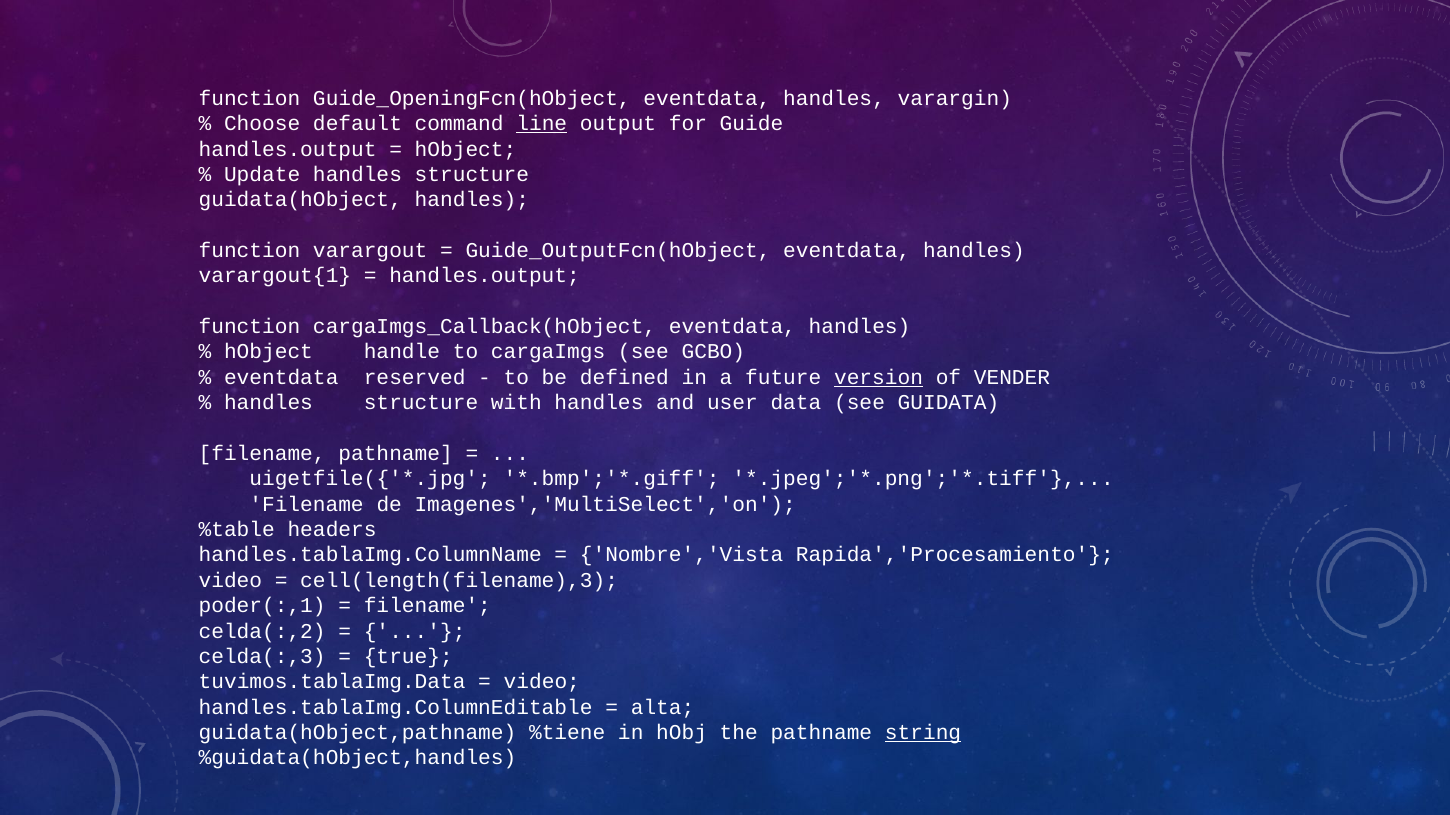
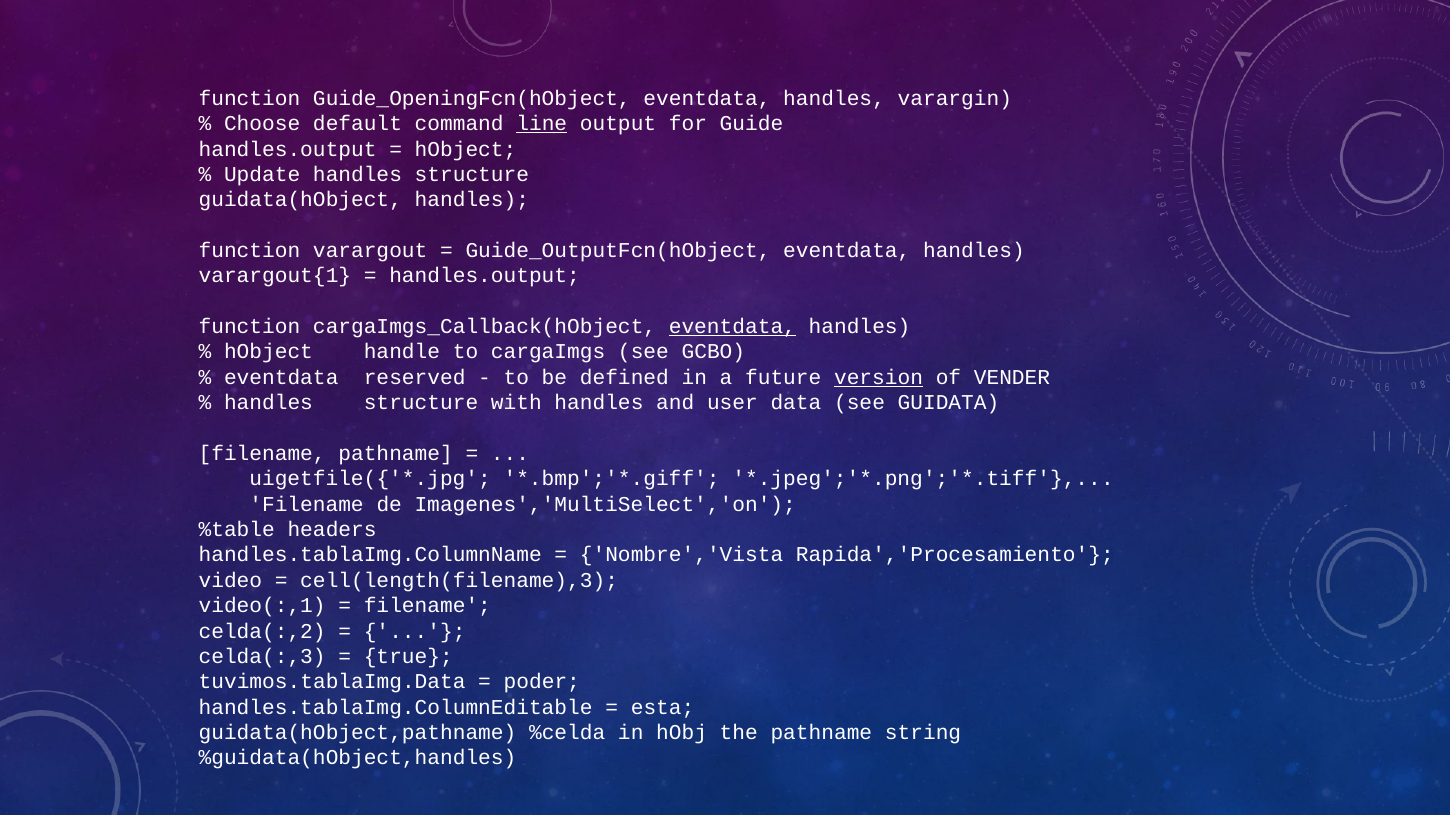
eventdata underline: none -> present (732, 327)
poder(:,1: poder(:,1 -> video(:,1 (262, 606)
video: video -> poder (542, 682)
alta: alta -> esta (663, 708)
%tiene: %tiene -> %celda (567, 733)
string underline: present -> none (923, 733)
